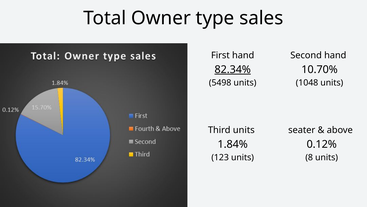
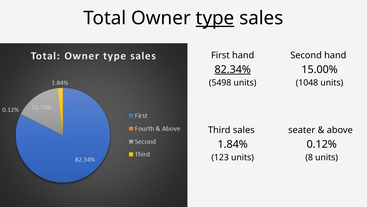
type underline: none -> present (215, 18)
10.70%: 10.70% -> 15.00% (320, 69)
Third units: units -> sales (244, 130)
